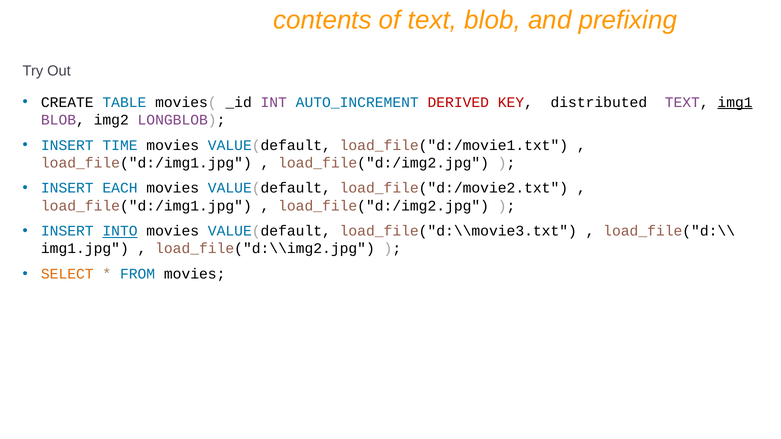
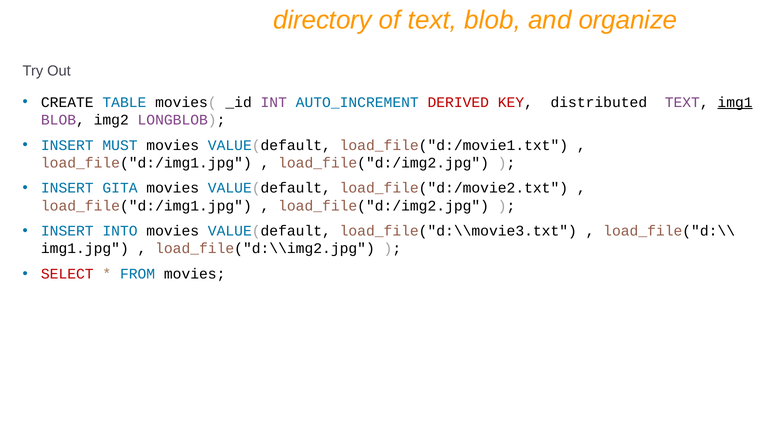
contents: contents -> directory (323, 20)
prefixing: prefixing -> organize (628, 20)
TIME: TIME -> MUST (120, 145)
EACH: EACH -> GITA (120, 188)
INTO underline: present -> none (120, 231)
SELECT colour: orange -> red (67, 274)
